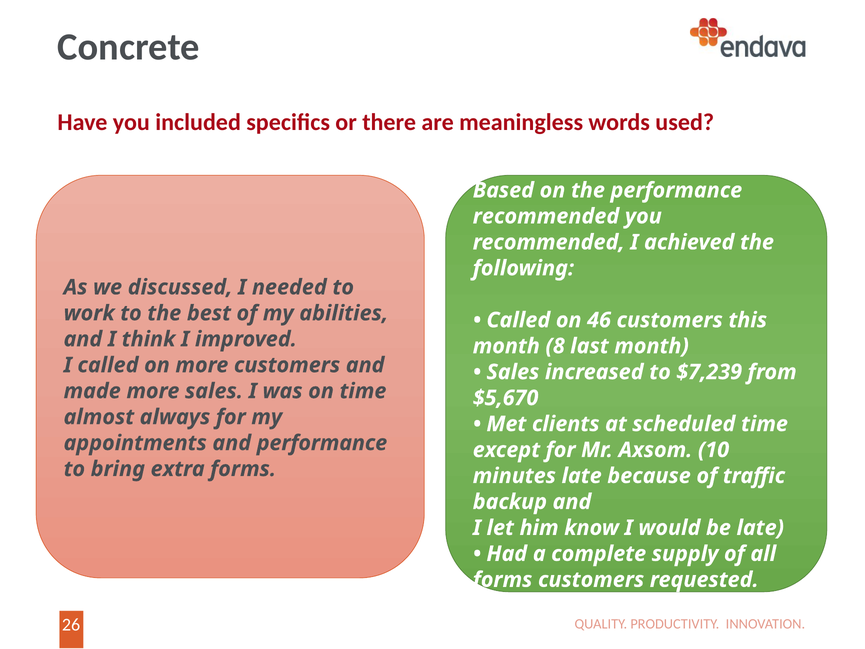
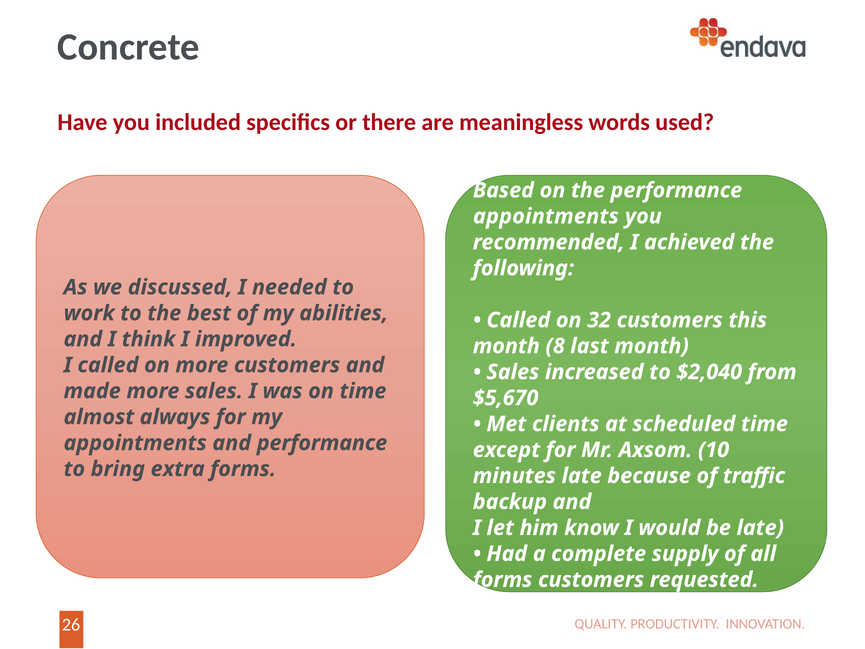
recommended: recommended -> appointments (546, 216)
46: 46 -> 32 (599, 320)
$7,239: $7,239 -> $2,040 (709, 372)
